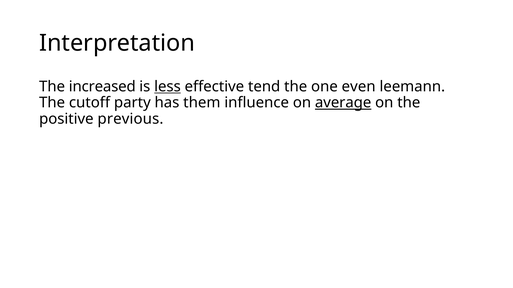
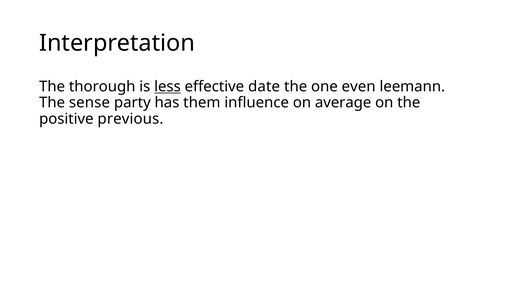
increased: increased -> thorough (102, 87)
tend: tend -> date (264, 87)
cutoff: cutoff -> sense (89, 103)
average underline: present -> none (343, 103)
